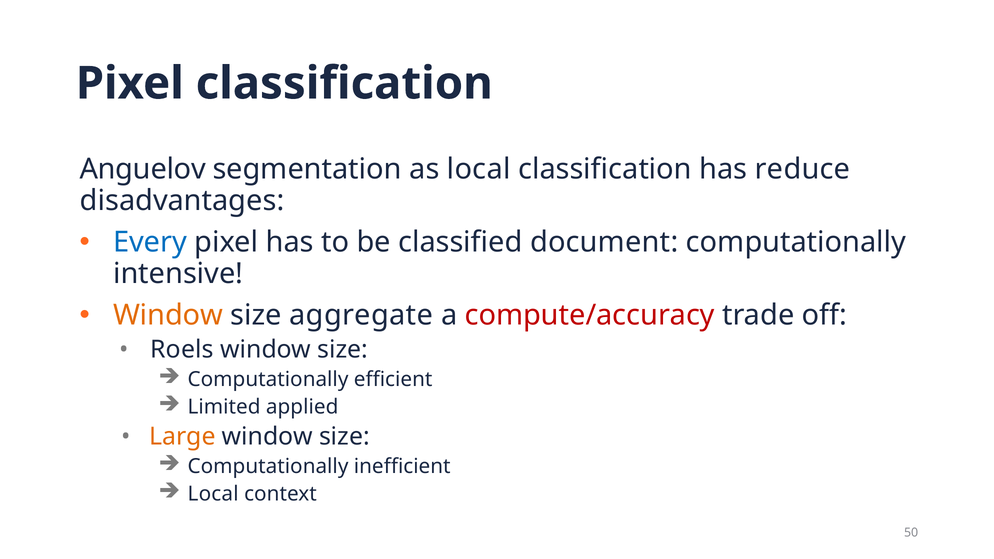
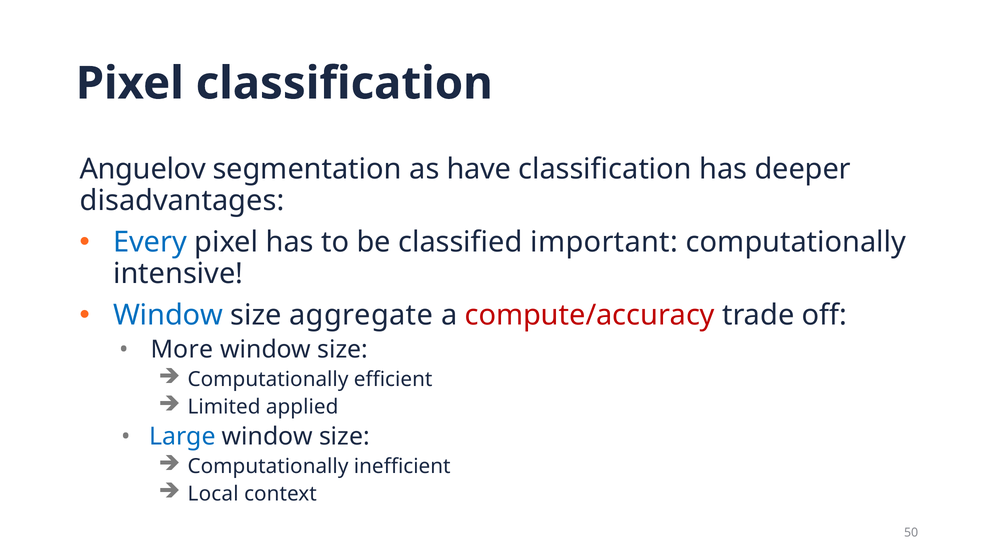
as local: local -> have (479, 169)
reduce: reduce -> deeper (803, 169)
document: document -> important (604, 242)
Window colour: orange -> blue (168, 315)
Roels: Roels -> More (182, 350)
Large colour: orange -> blue (182, 437)
